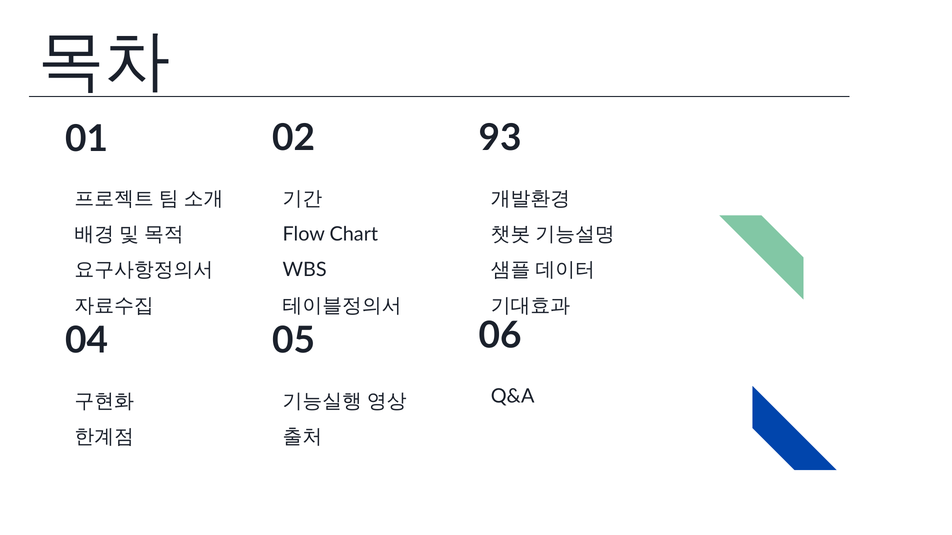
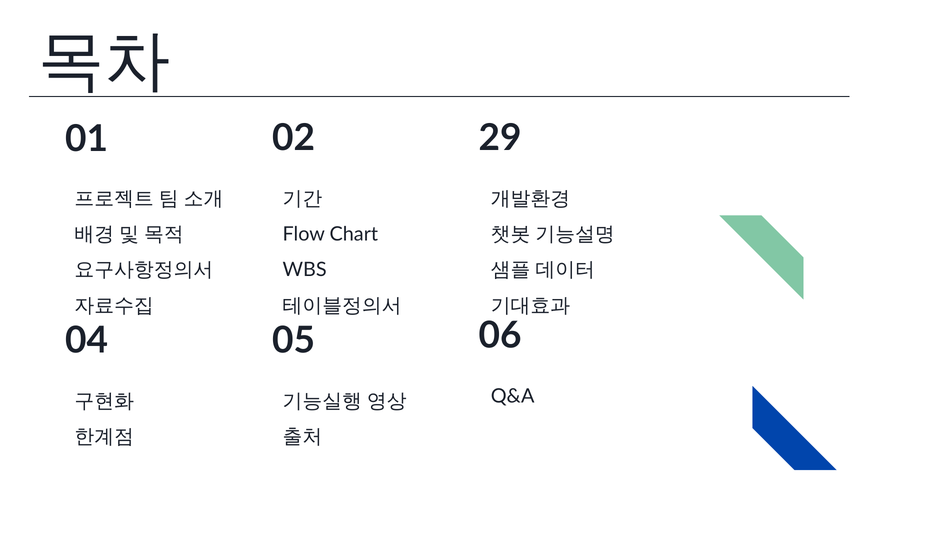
93: 93 -> 29 (500, 138)
